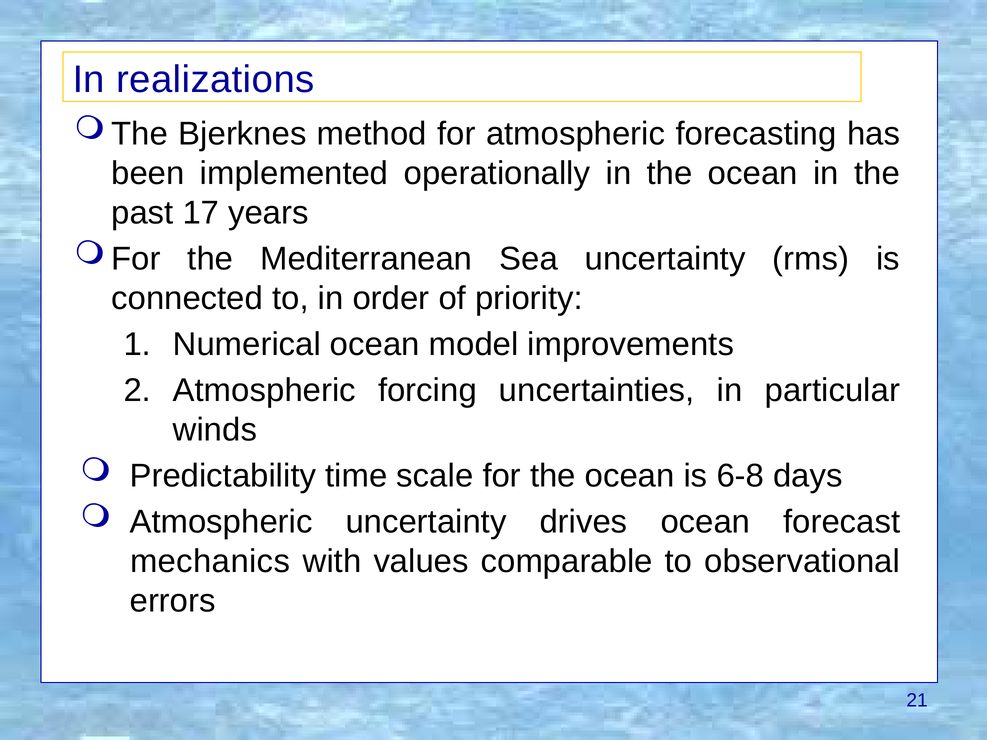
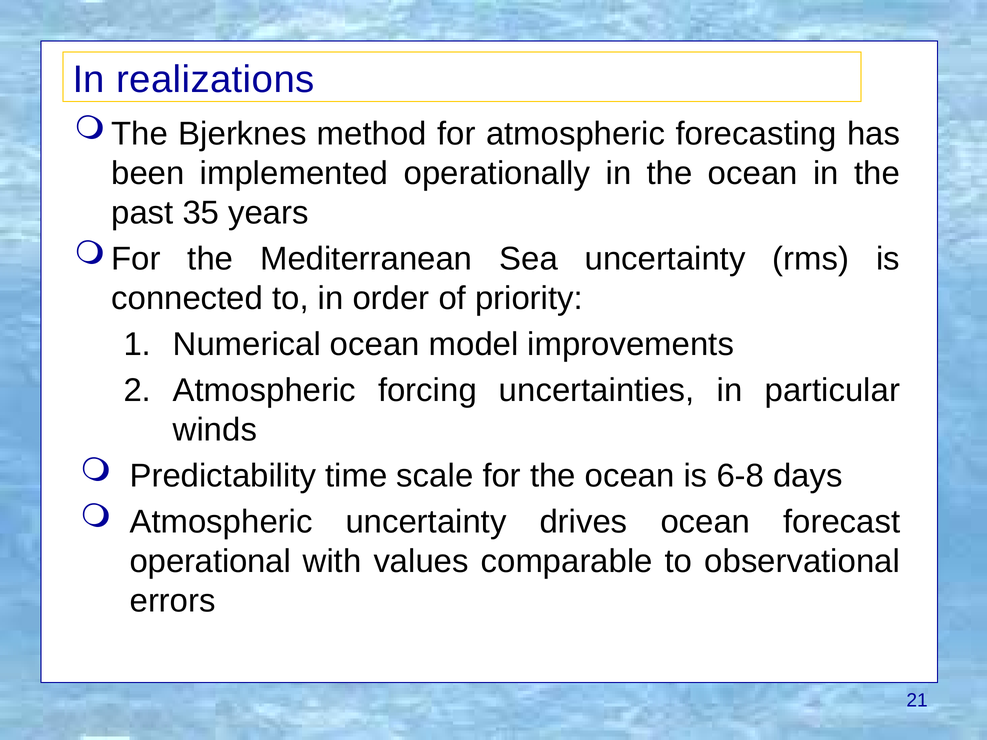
17: 17 -> 35 (201, 213)
mechanics: mechanics -> operational (210, 562)
